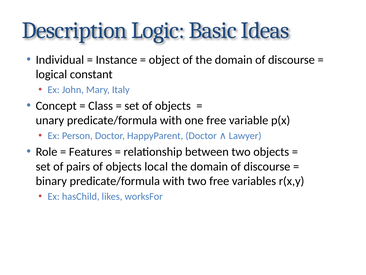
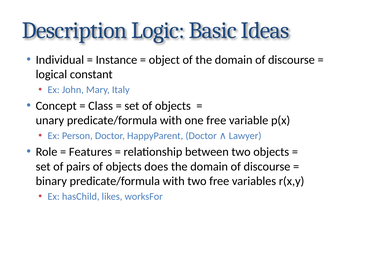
local: local -> does (156, 166)
